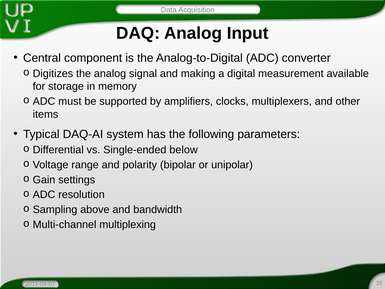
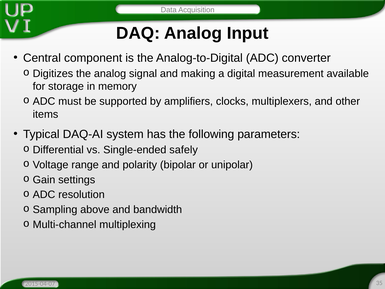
below: below -> safely (184, 150)
